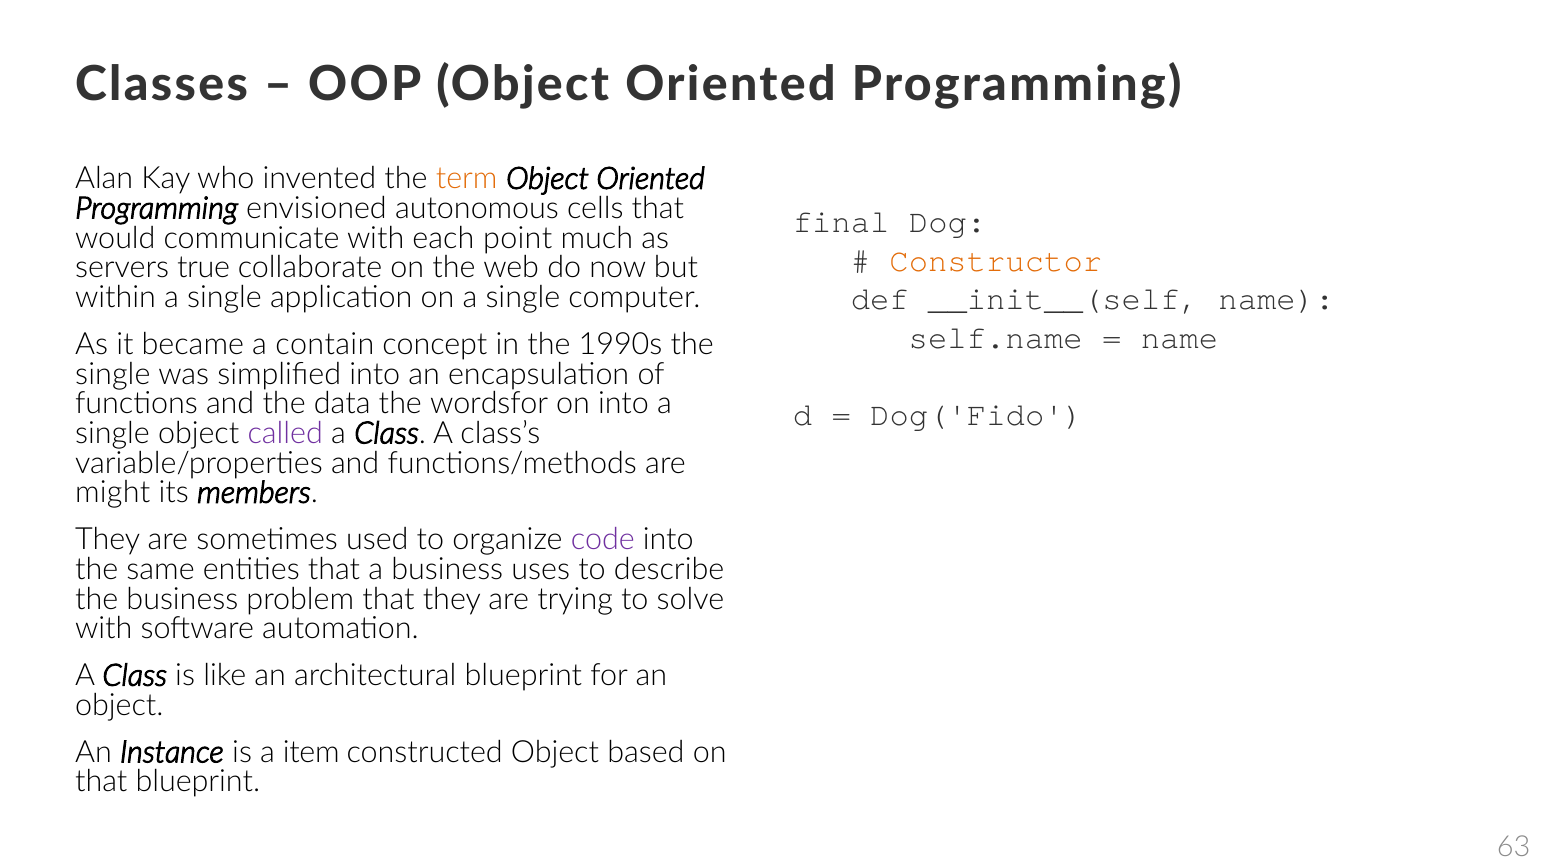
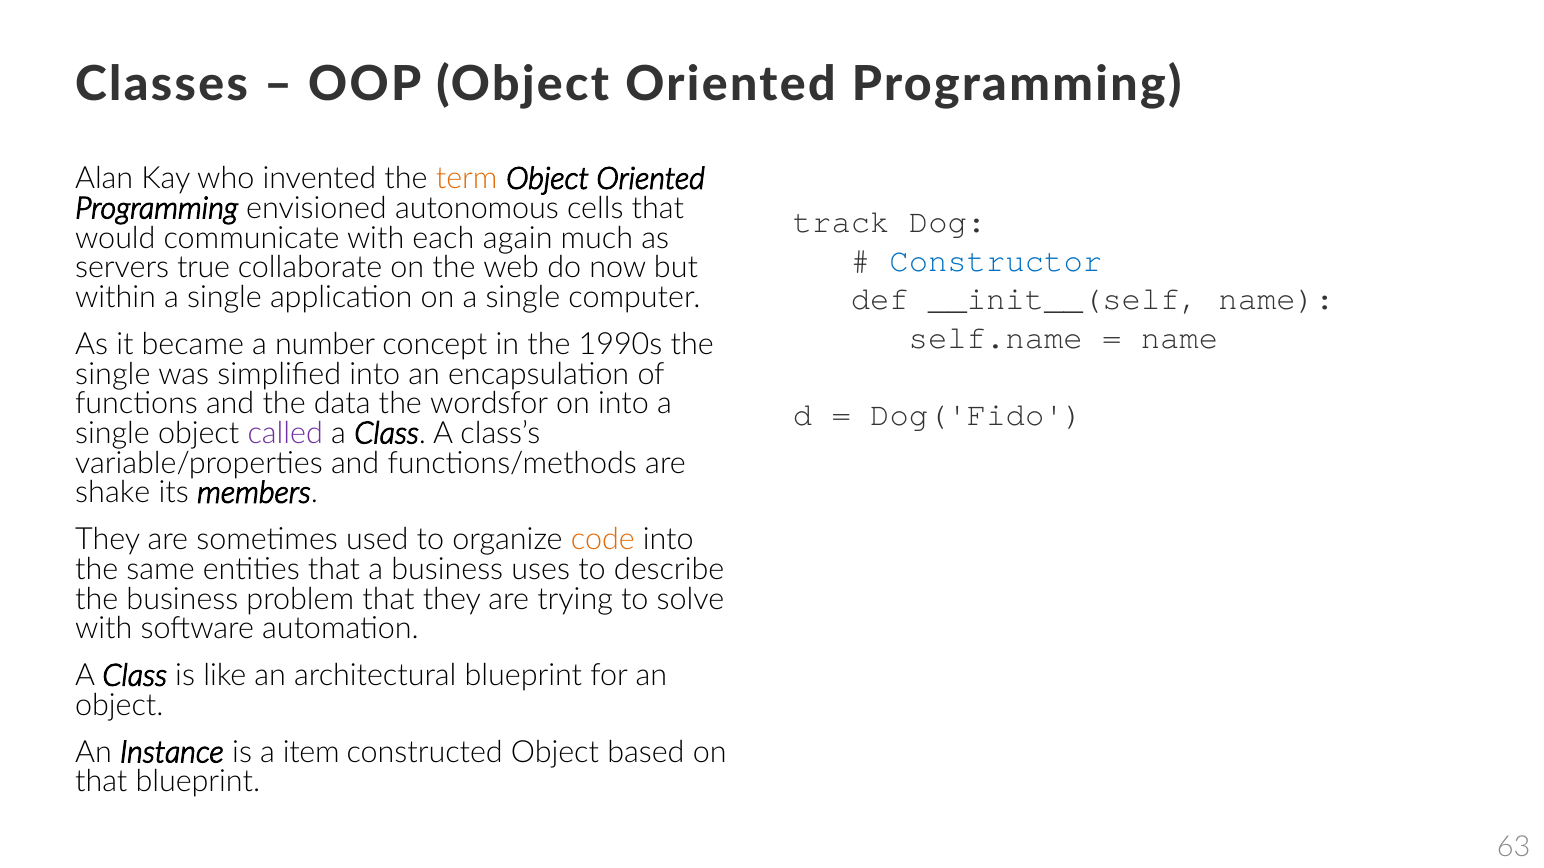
final: final -> track (841, 222)
point: point -> again (518, 238)
Constructor colour: orange -> blue (996, 261)
contain: contain -> number (325, 345)
might: might -> shake (113, 493)
code colour: purple -> orange (603, 540)
